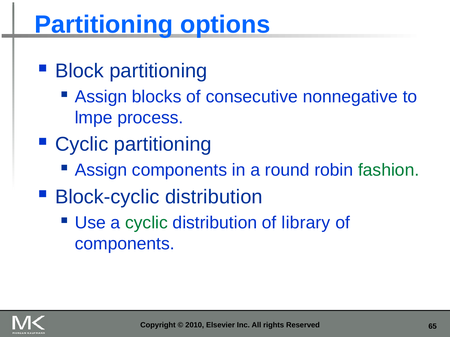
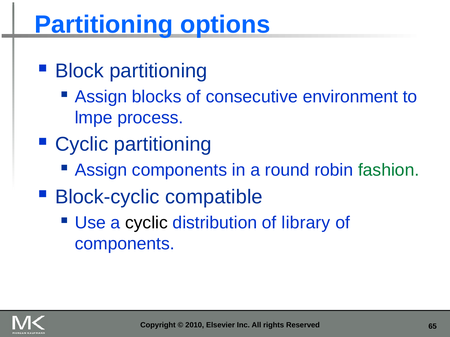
nonnegative: nonnegative -> environment (350, 97)
Block-cyclic distribution: distribution -> compatible (214, 197)
cyclic colour: green -> black (147, 223)
